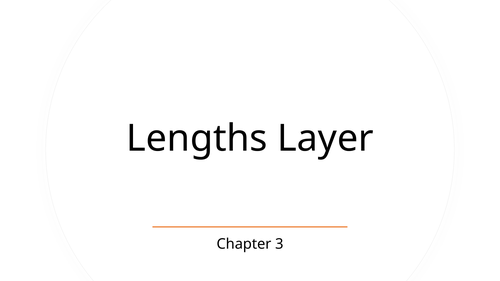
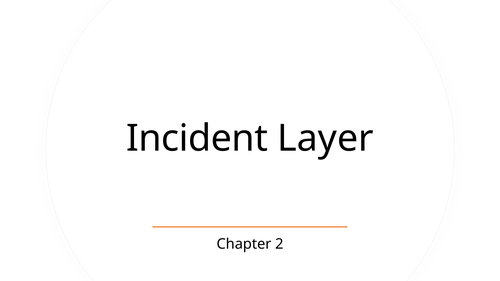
Lengths: Lengths -> Incident (197, 138)
3: 3 -> 2 (279, 244)
